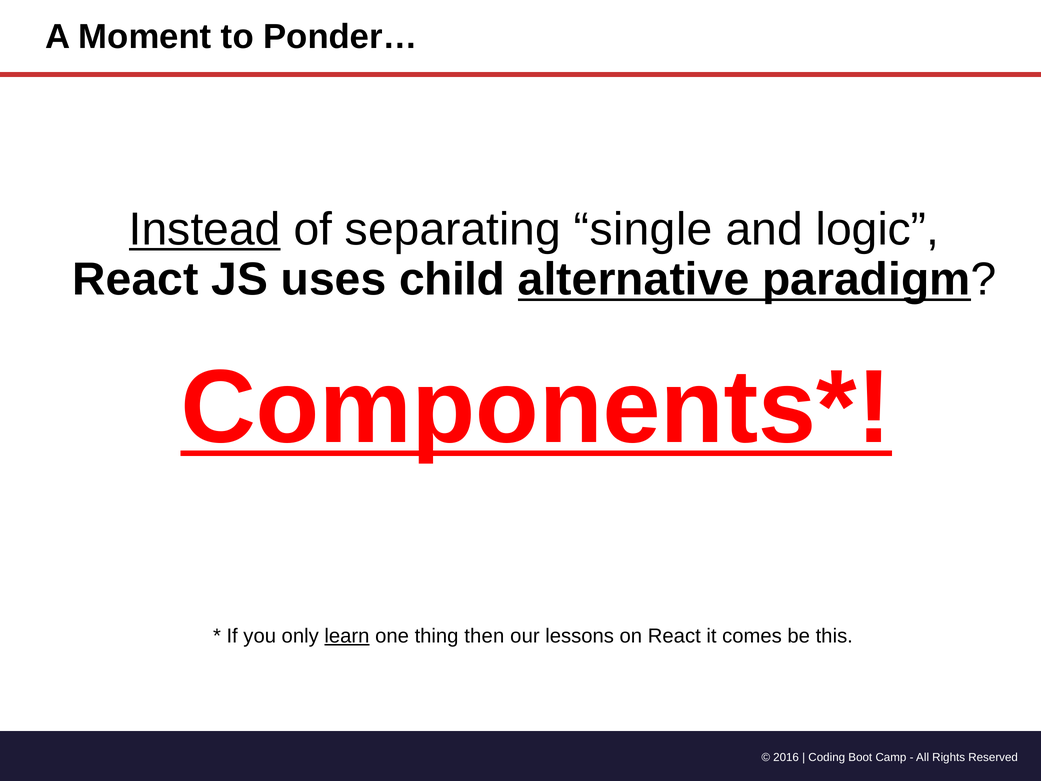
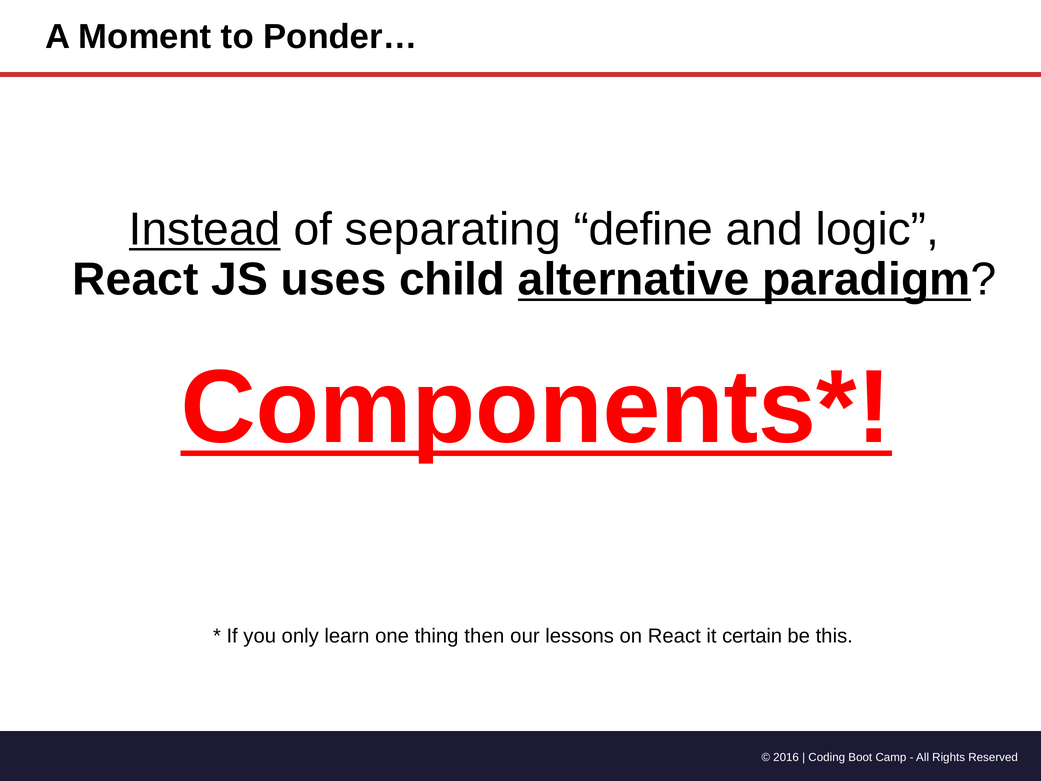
single: single -> define (643, 229)
learn underline: present -> none (347, 636)
comes: comes -> certain (752, 636)
